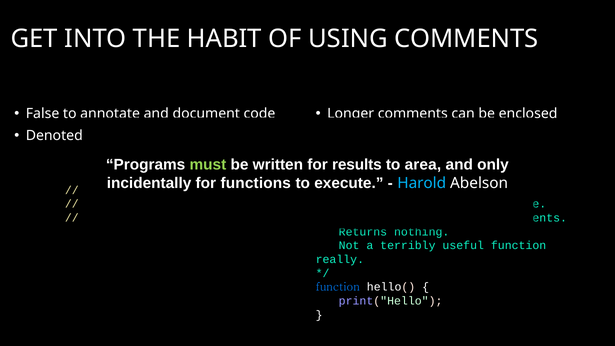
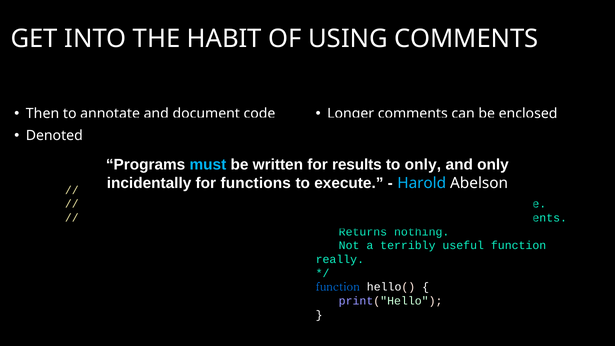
False: False -> Then (43, 114)
must colour: light green -> light blue (208, 165)
to area: area -> only (423, 165)
